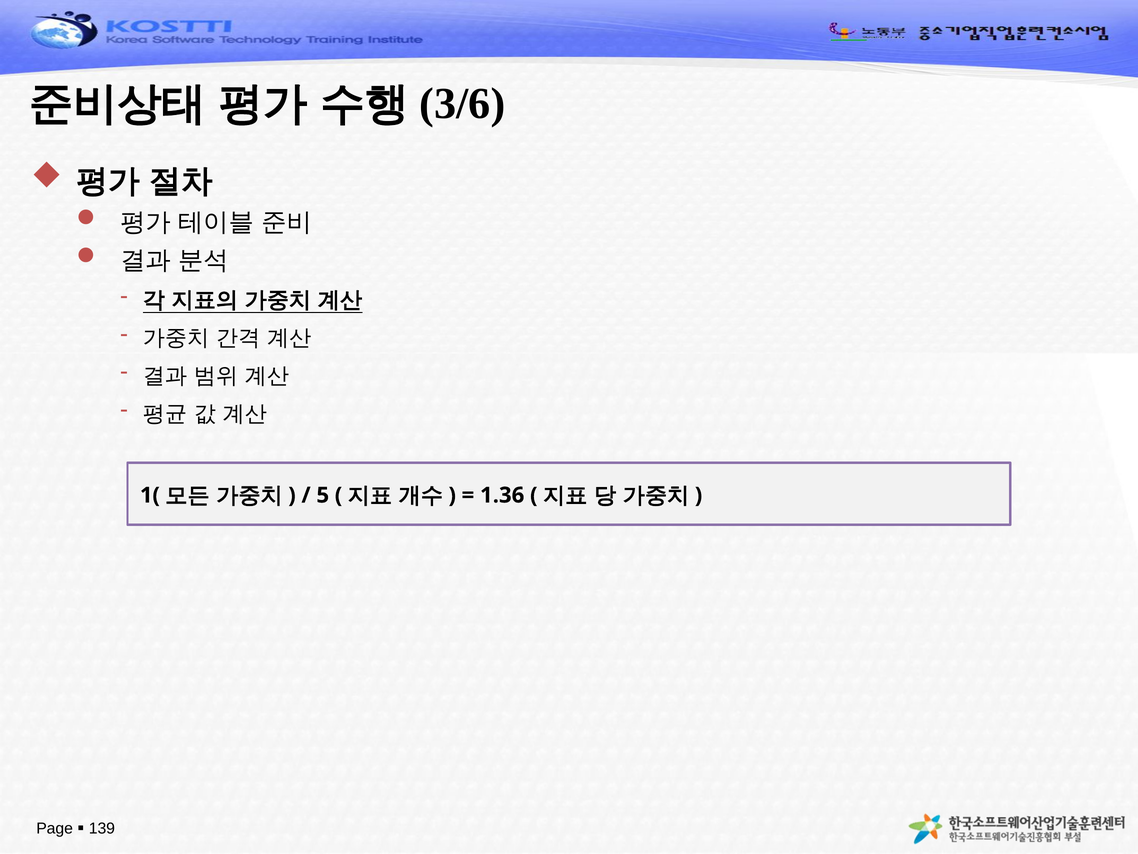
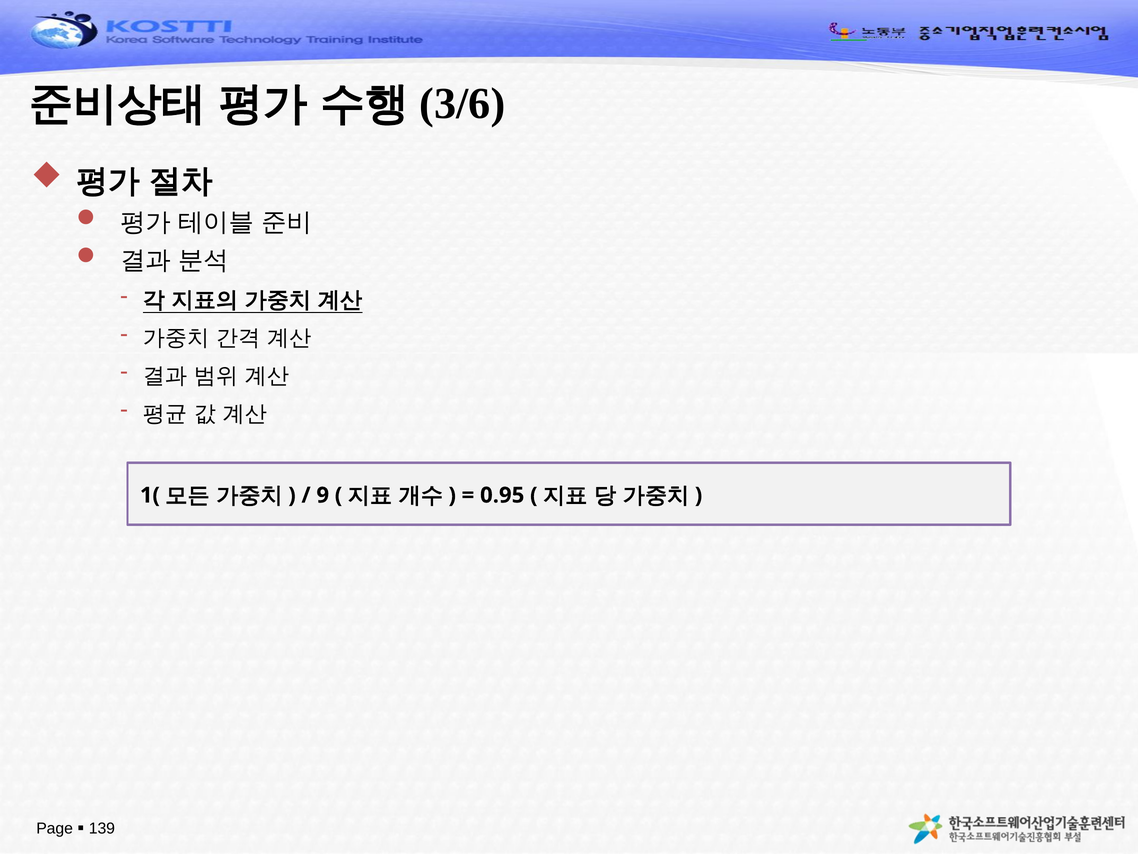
5: 5 -> 9 (323, 495)
1.36: 1.36 -> 0.95 (502, 495)
